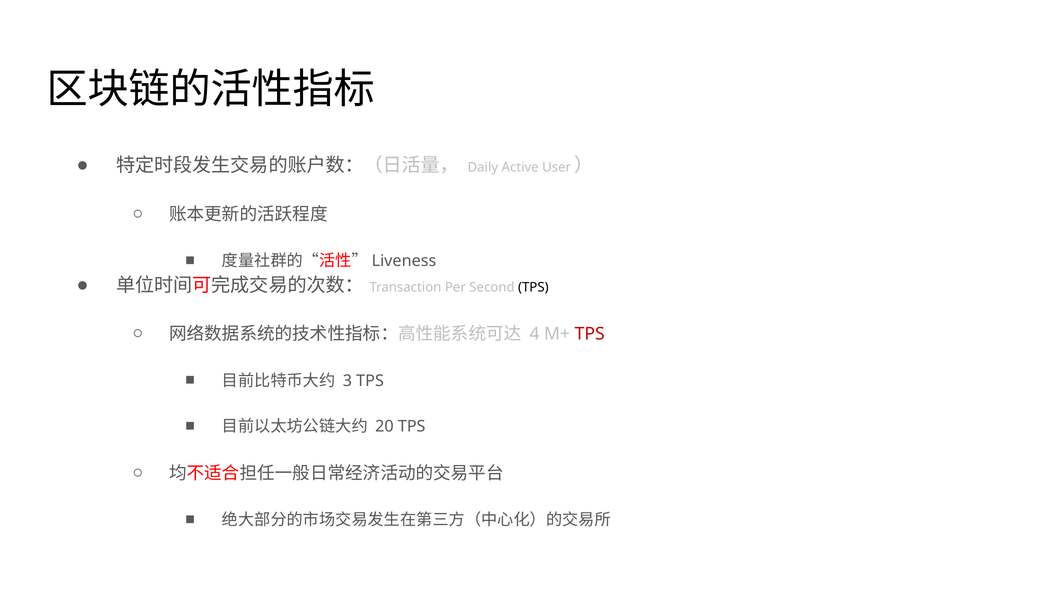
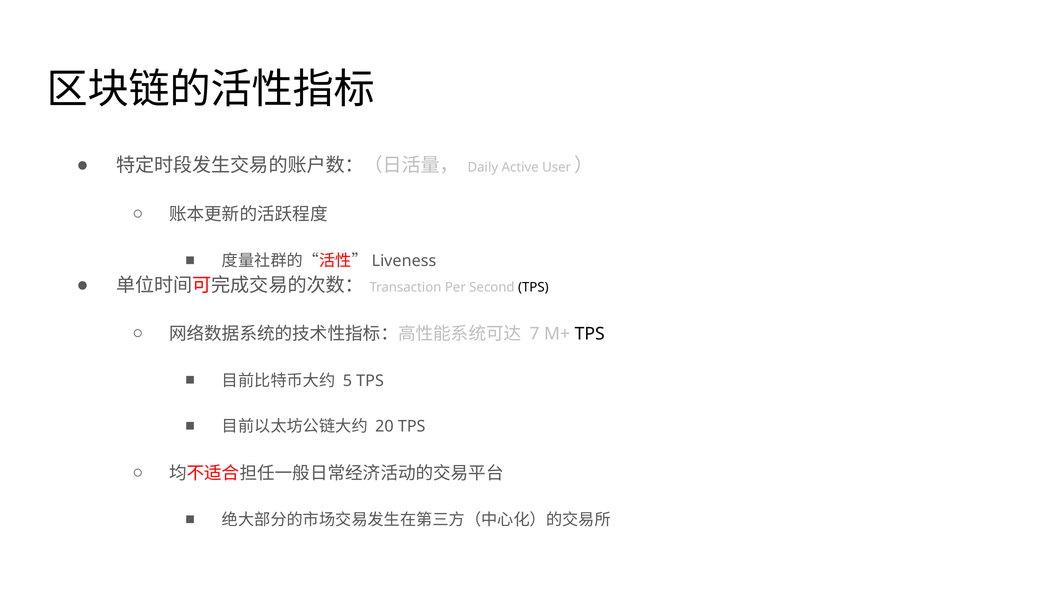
4: 4 -> 7 (535, 334)
TPS colour: red -> black (590, 334)
3: 3 -> 5 (347, 380)
